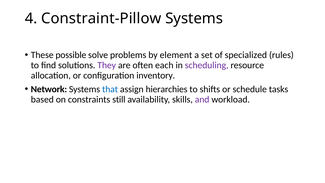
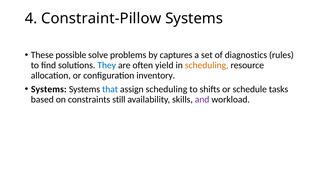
element: element -> captures (176, 55)
specialized: specialized -> diagnostics (246, 55)
They colour: purple -> blue (107, 65)
each: each -> yield (164, 65)
scheduling colour: purple -> orange (207, 65)
Network: Network -> Systems (49, 89)
assign hierarchies: hierarchies -> scheduling (166, 89)
